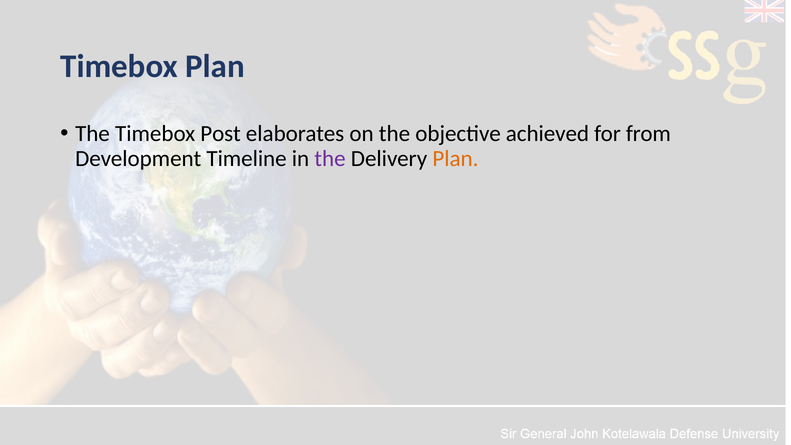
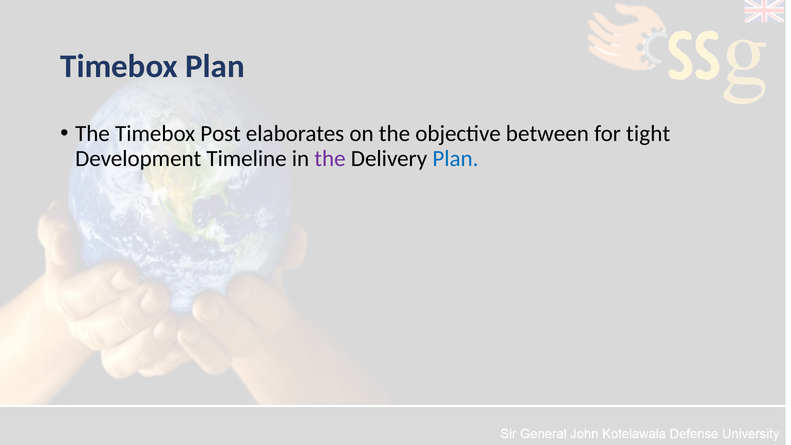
achieved: achieved -> between (547, 134)
from: from -> tight (648, 134)
Plan colour: orange -> blue (455, 159)
